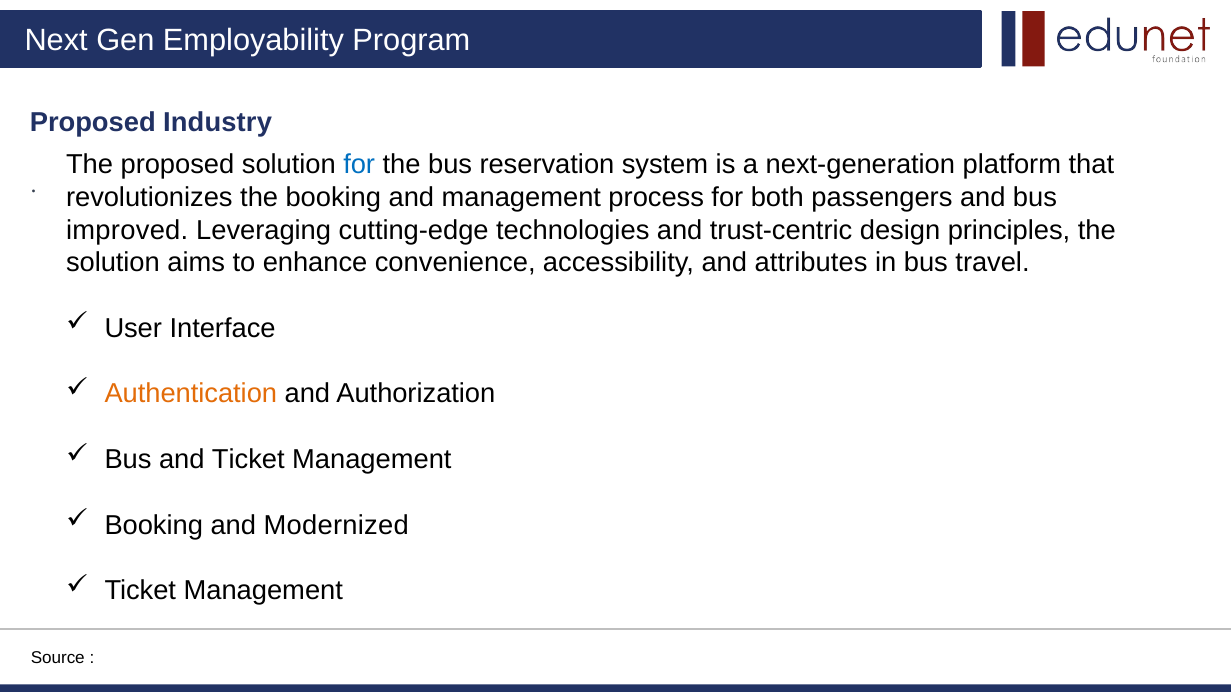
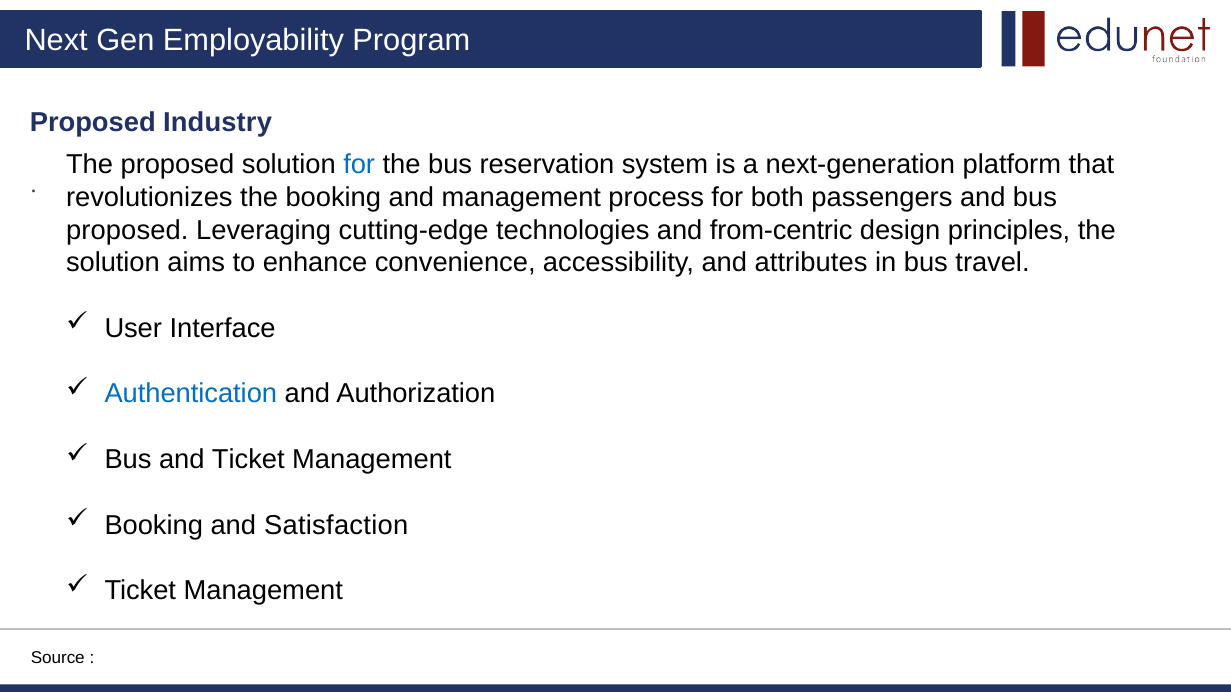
improved: improved -> proposed (127, 230)
trust-centric: trust-centric -> from-centric (781, 230)
Authentication colour: orange -> blue (191, 394)
Modernized: Modernized -> Satisfaction (336, 525)
